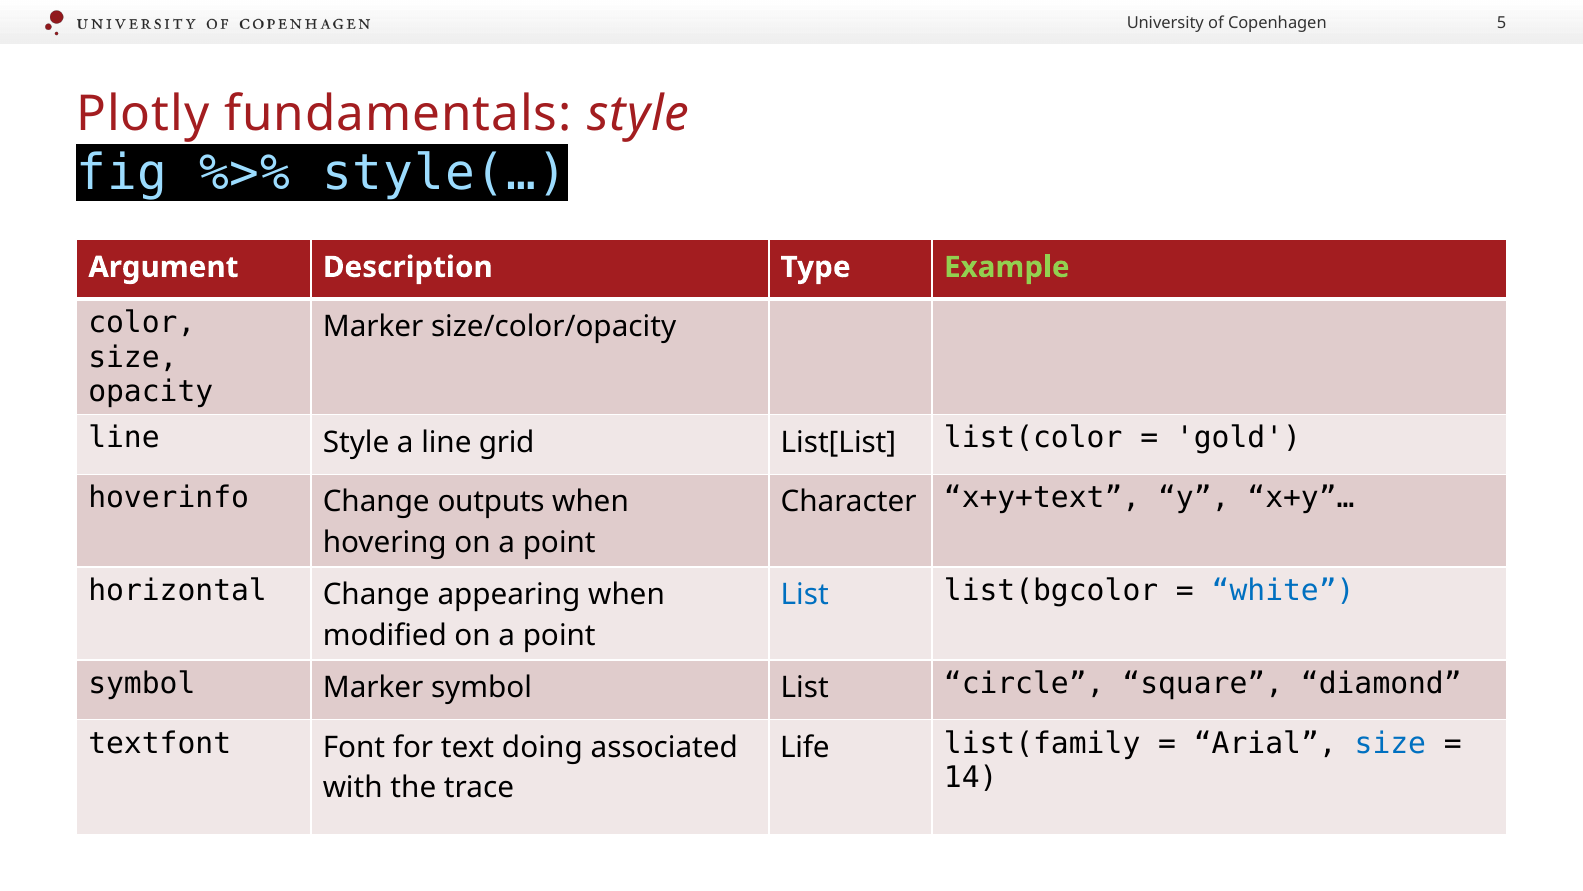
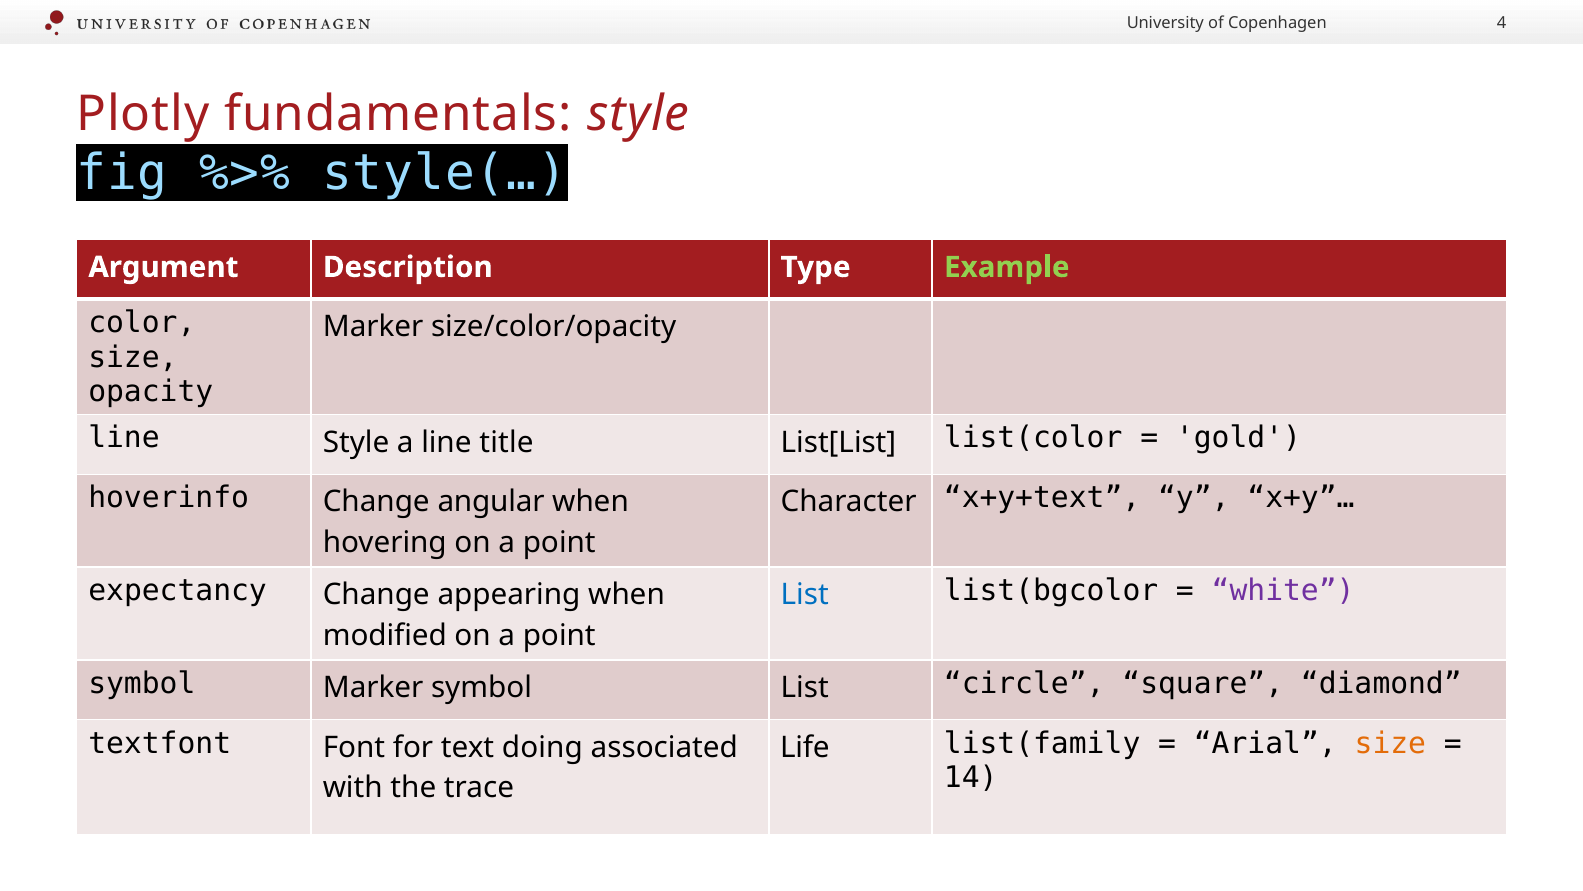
5: 5 -> 4 (1502, 23)
grid: grid -> title (506, 442)
outputs: outputs -> angular (491, 502)
horizontal: horizontal -> expectancy (178, 590)
white colour: blue -> purple (1283, 590)
size colour: blue -> orange (1390, 743)
